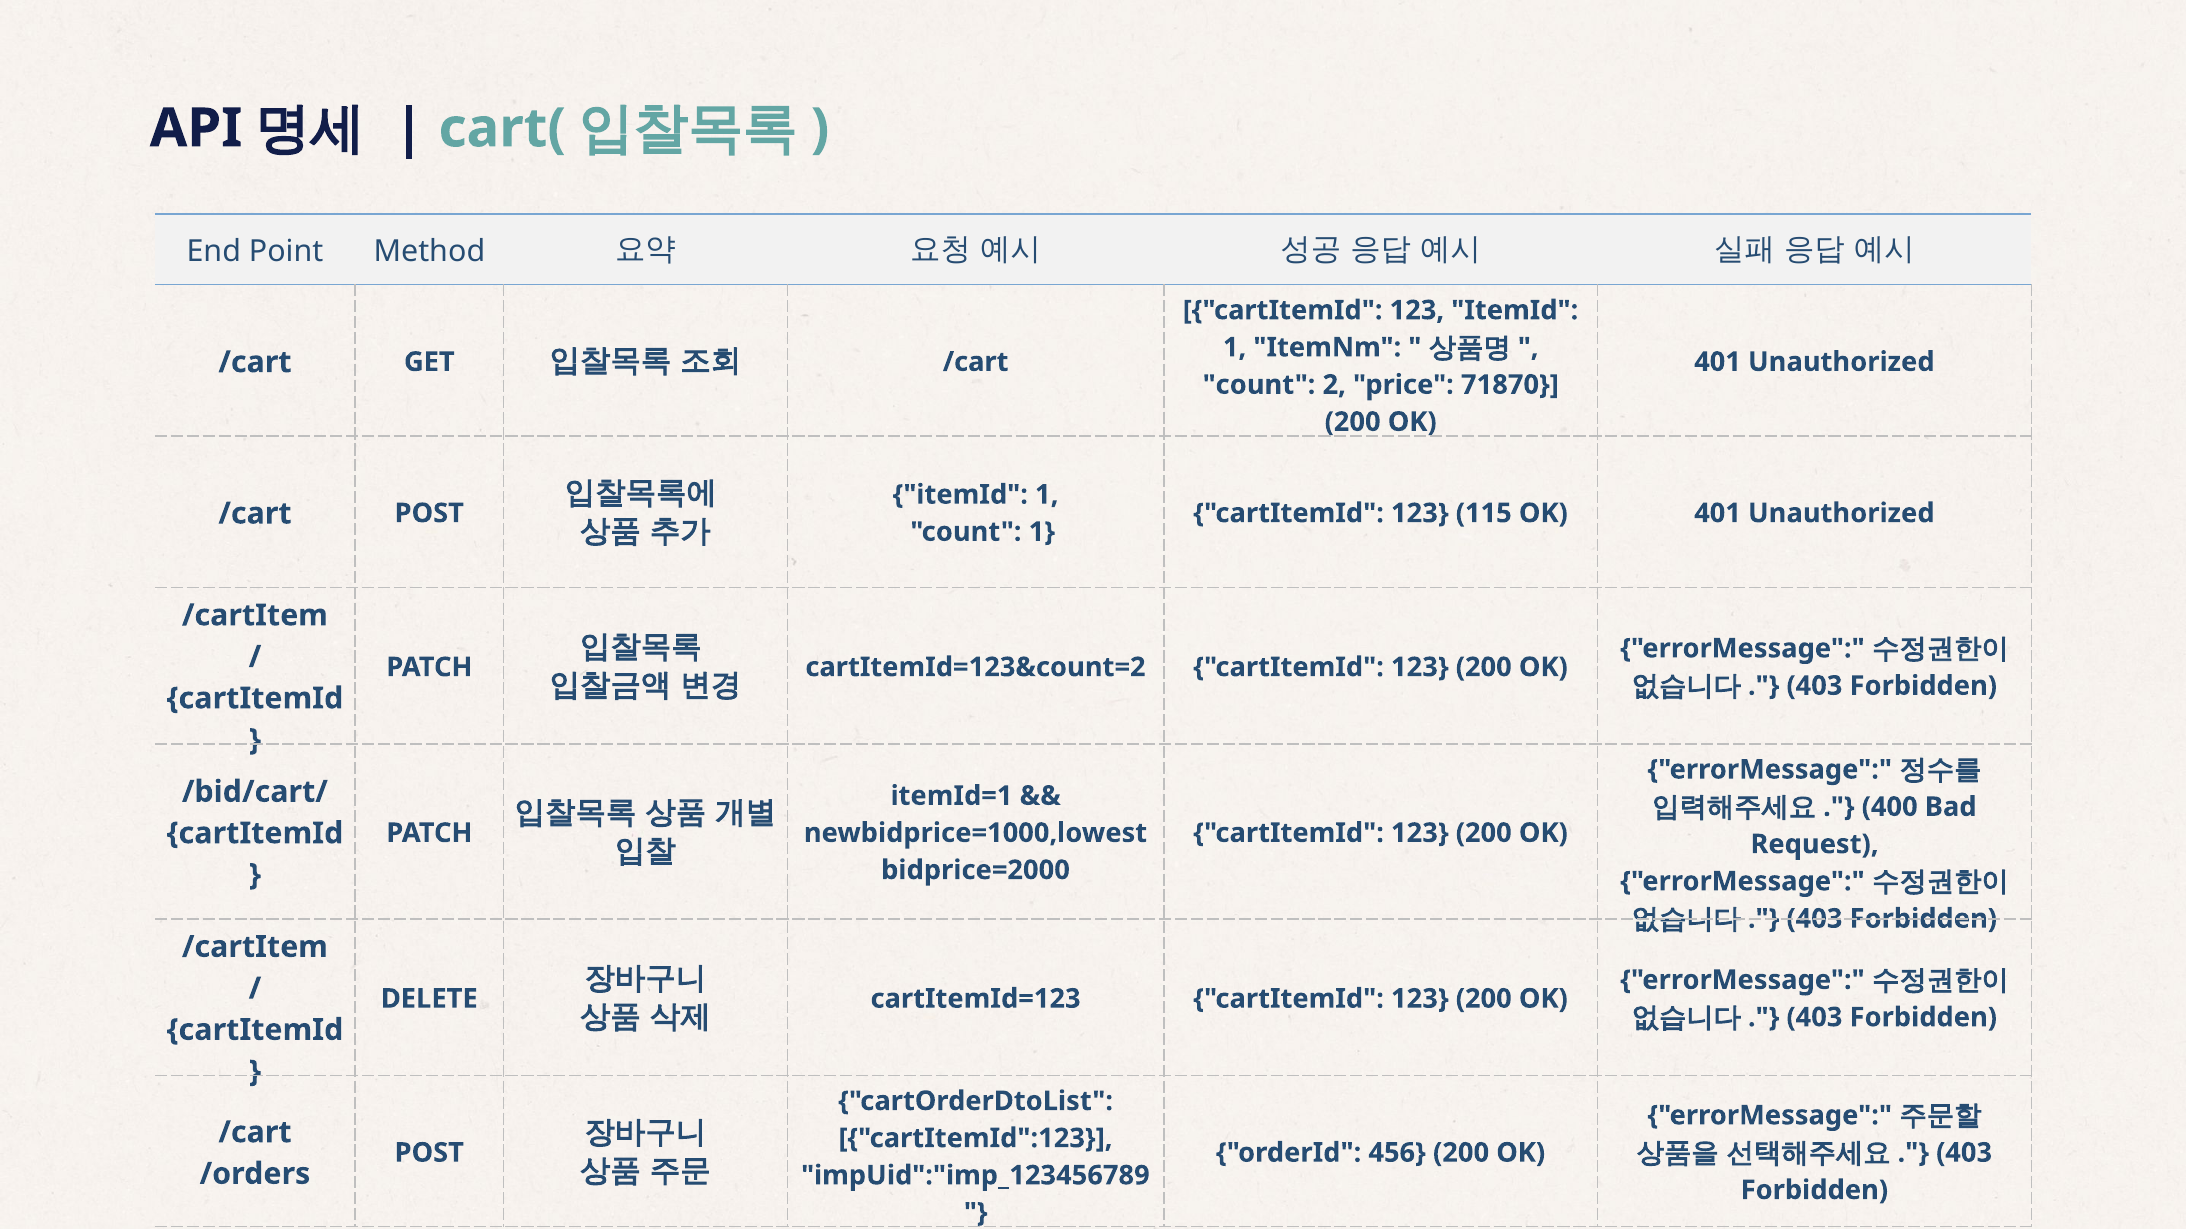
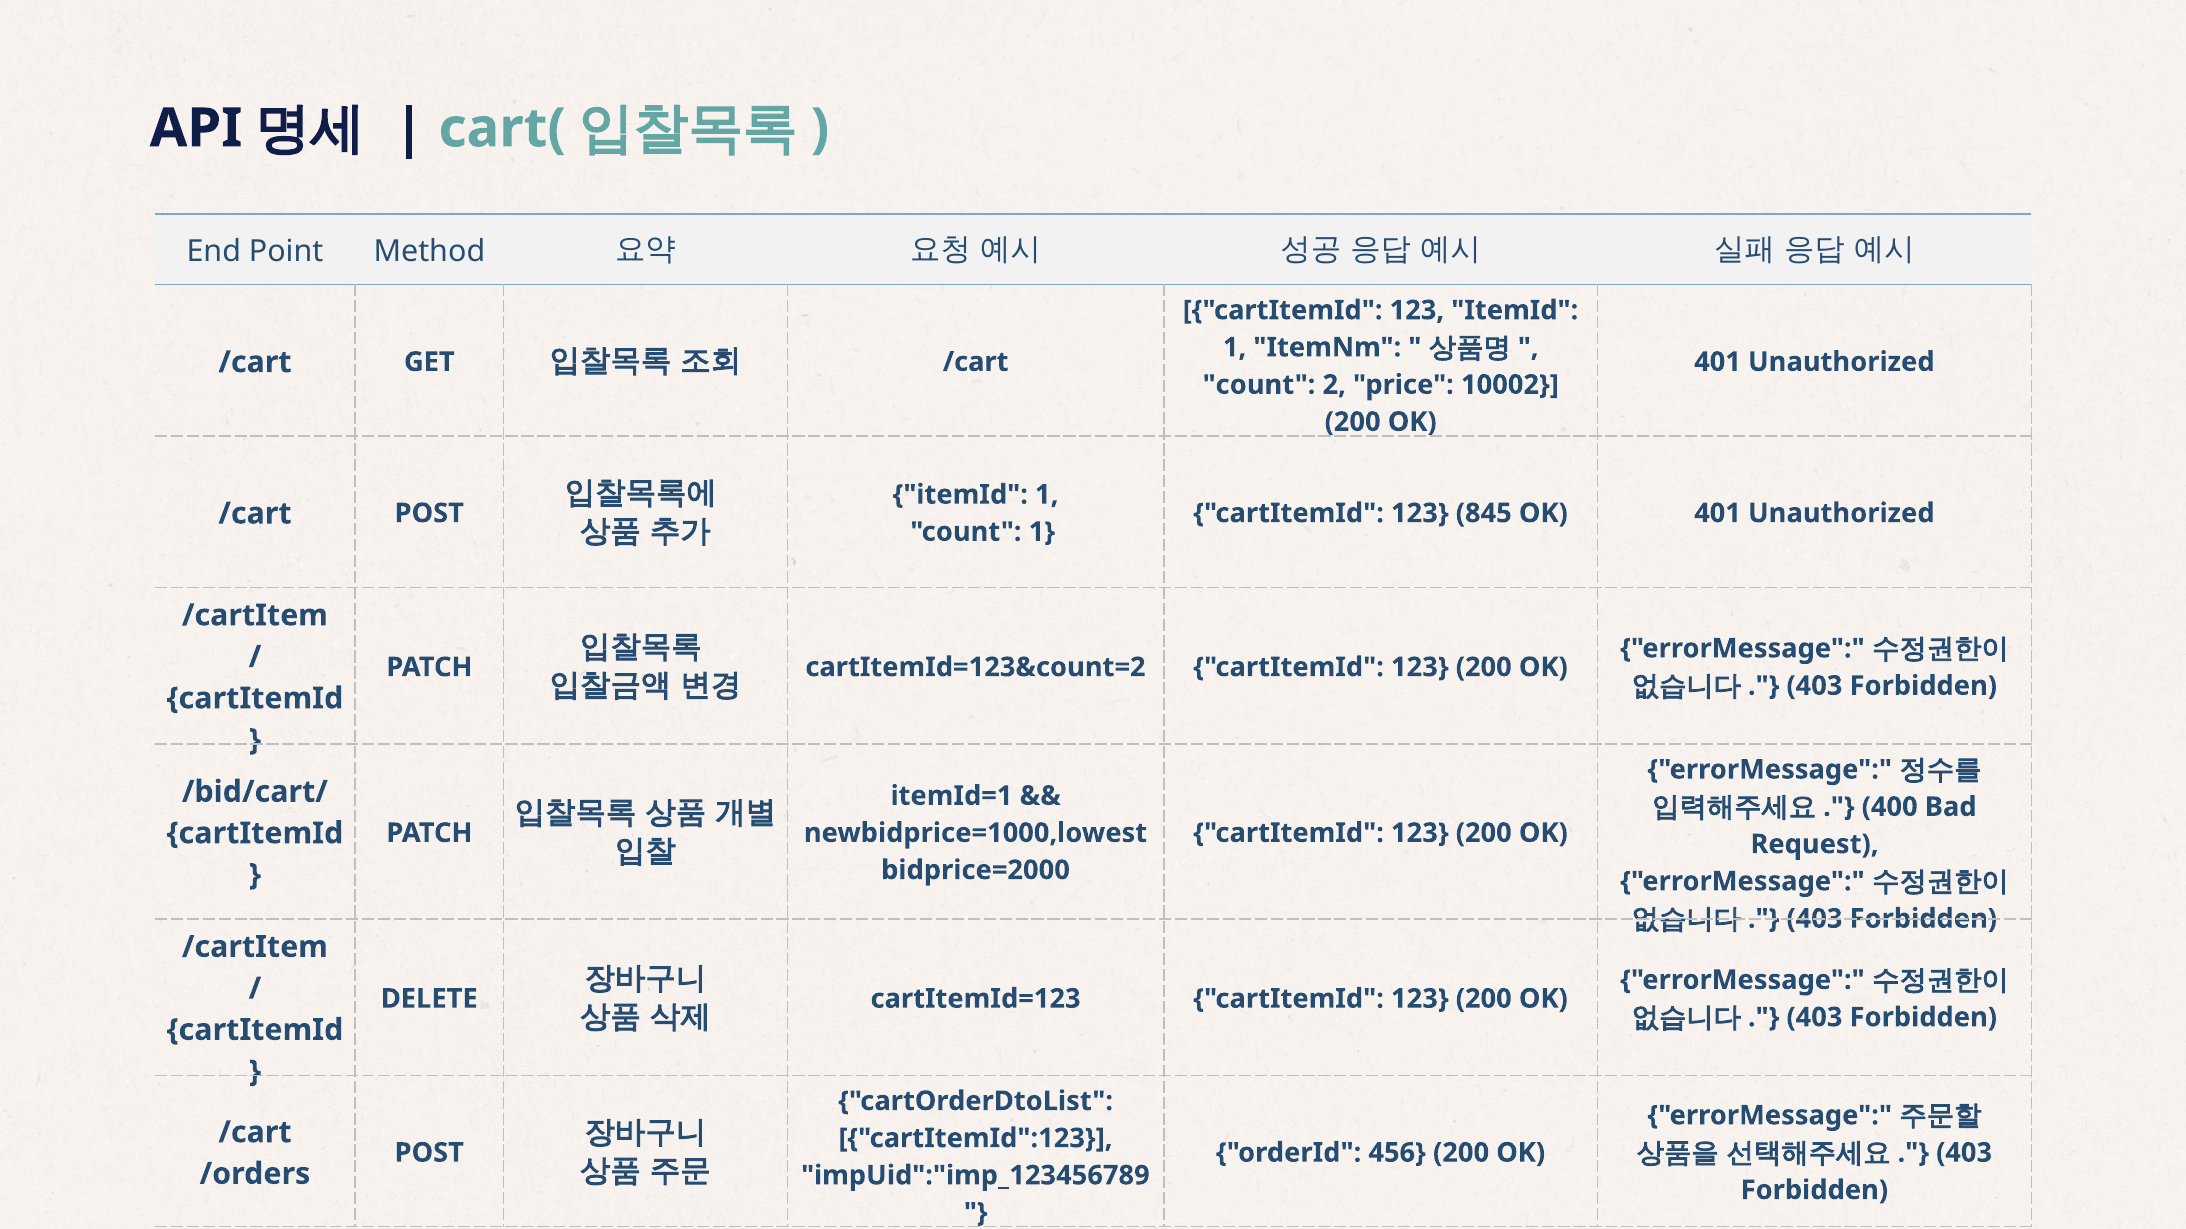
71870: 71870 -> 10002 (1510, 385)
115: 115 -> 845 (1484, 513)
